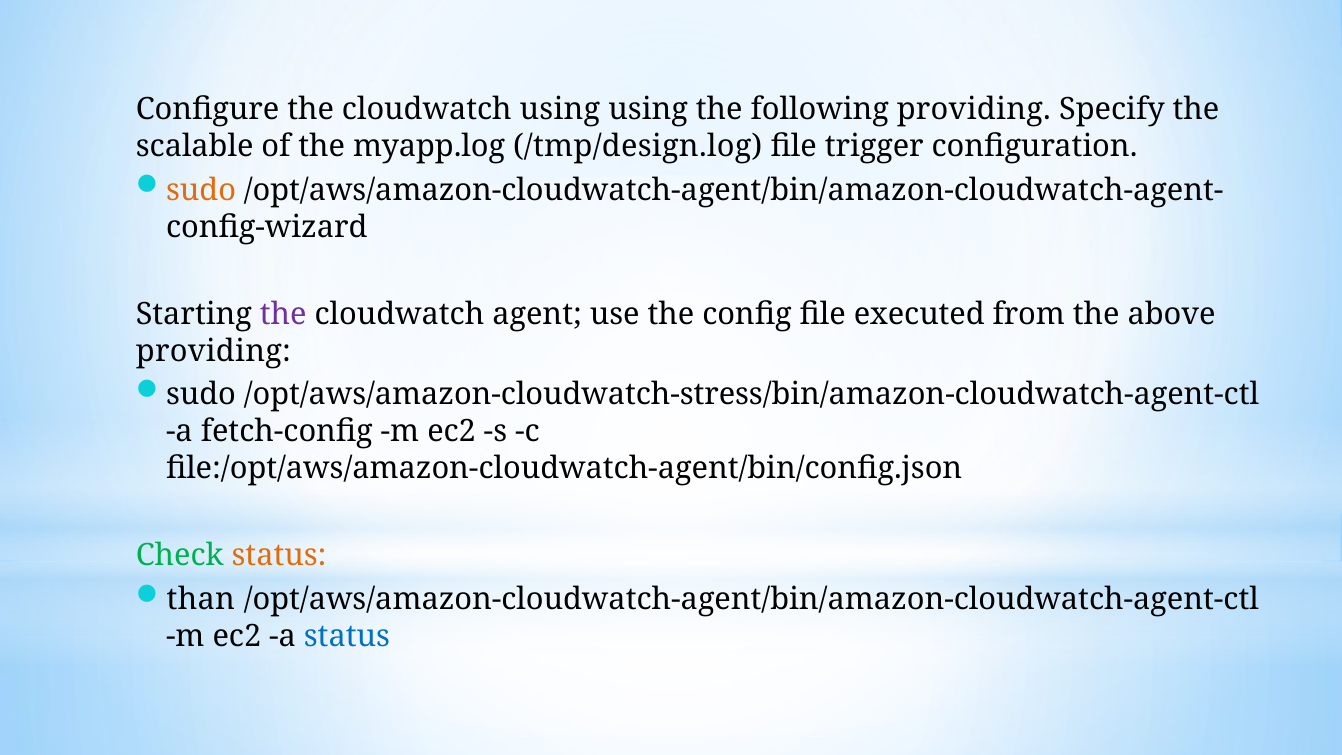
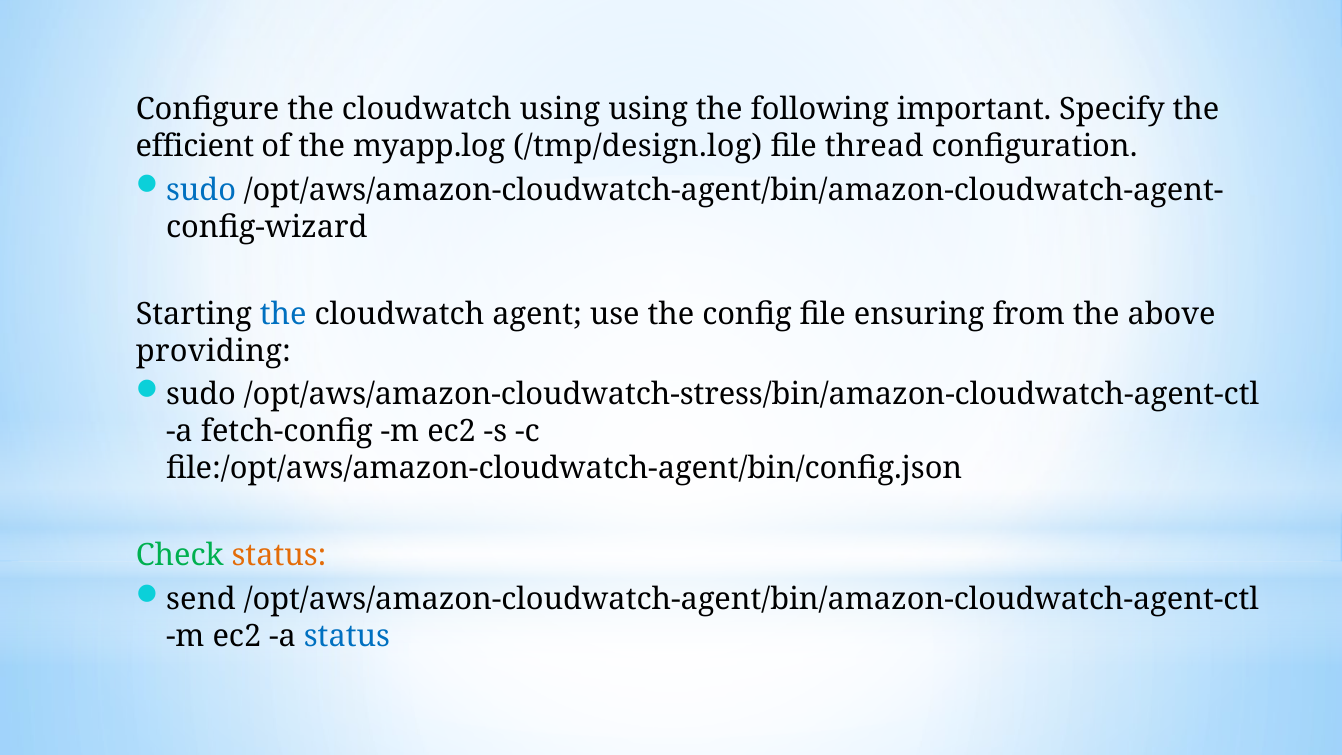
following providing: providing -> important (974, 110)
scalable: scalable -> efficient (195, 146)
trigger: trigger -> thread (874, 146)
sudo colour: orange -> blue (201, 190)
the colour: purple -> blue (283, 314)
executed: executed -> ensuring (919, 314)
than: than -> send (201, 599)
